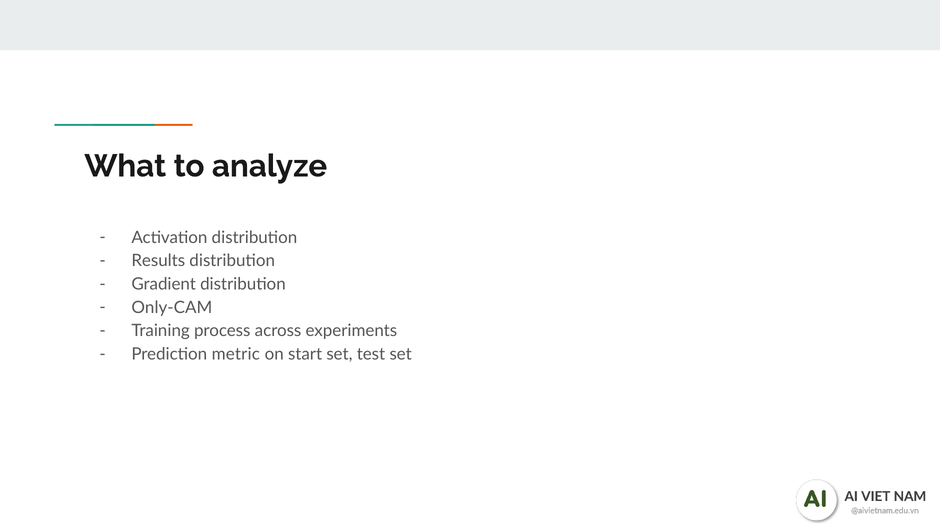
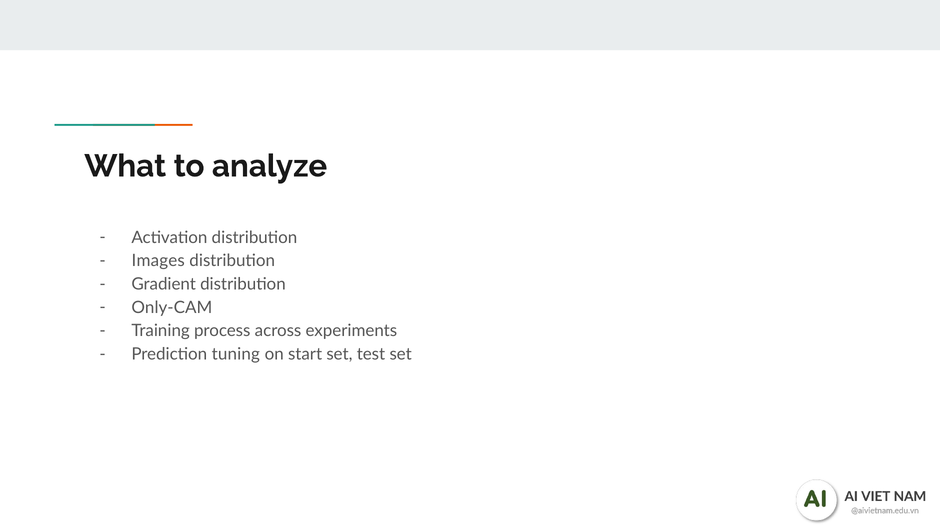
Results: Results -> Images (158, 261)
metric: metric -> tuning (236, 354)
